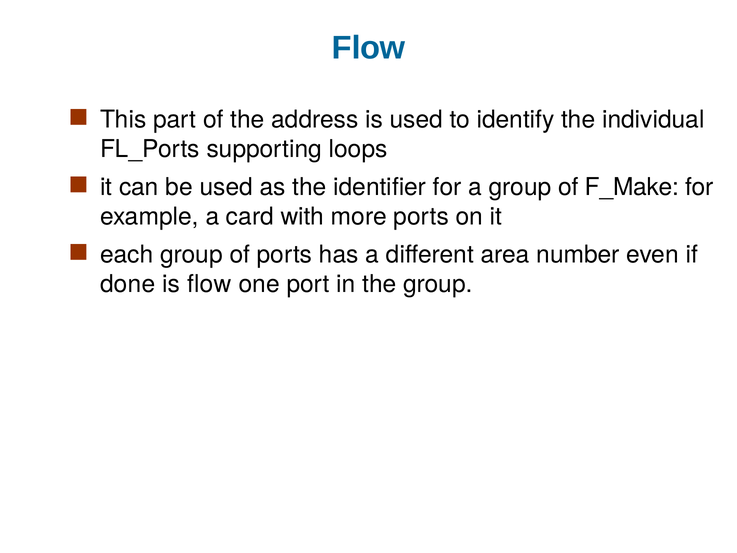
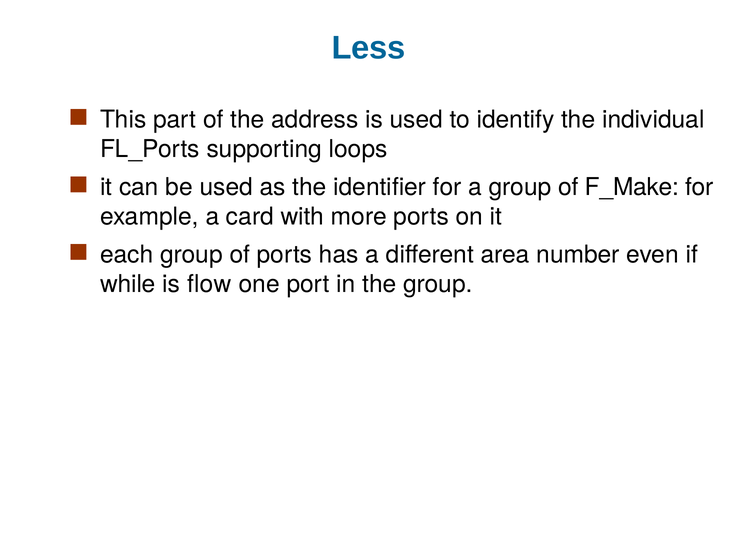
Flow: Flow -> Less (369, 48)
done: done -> while (128, 284)
